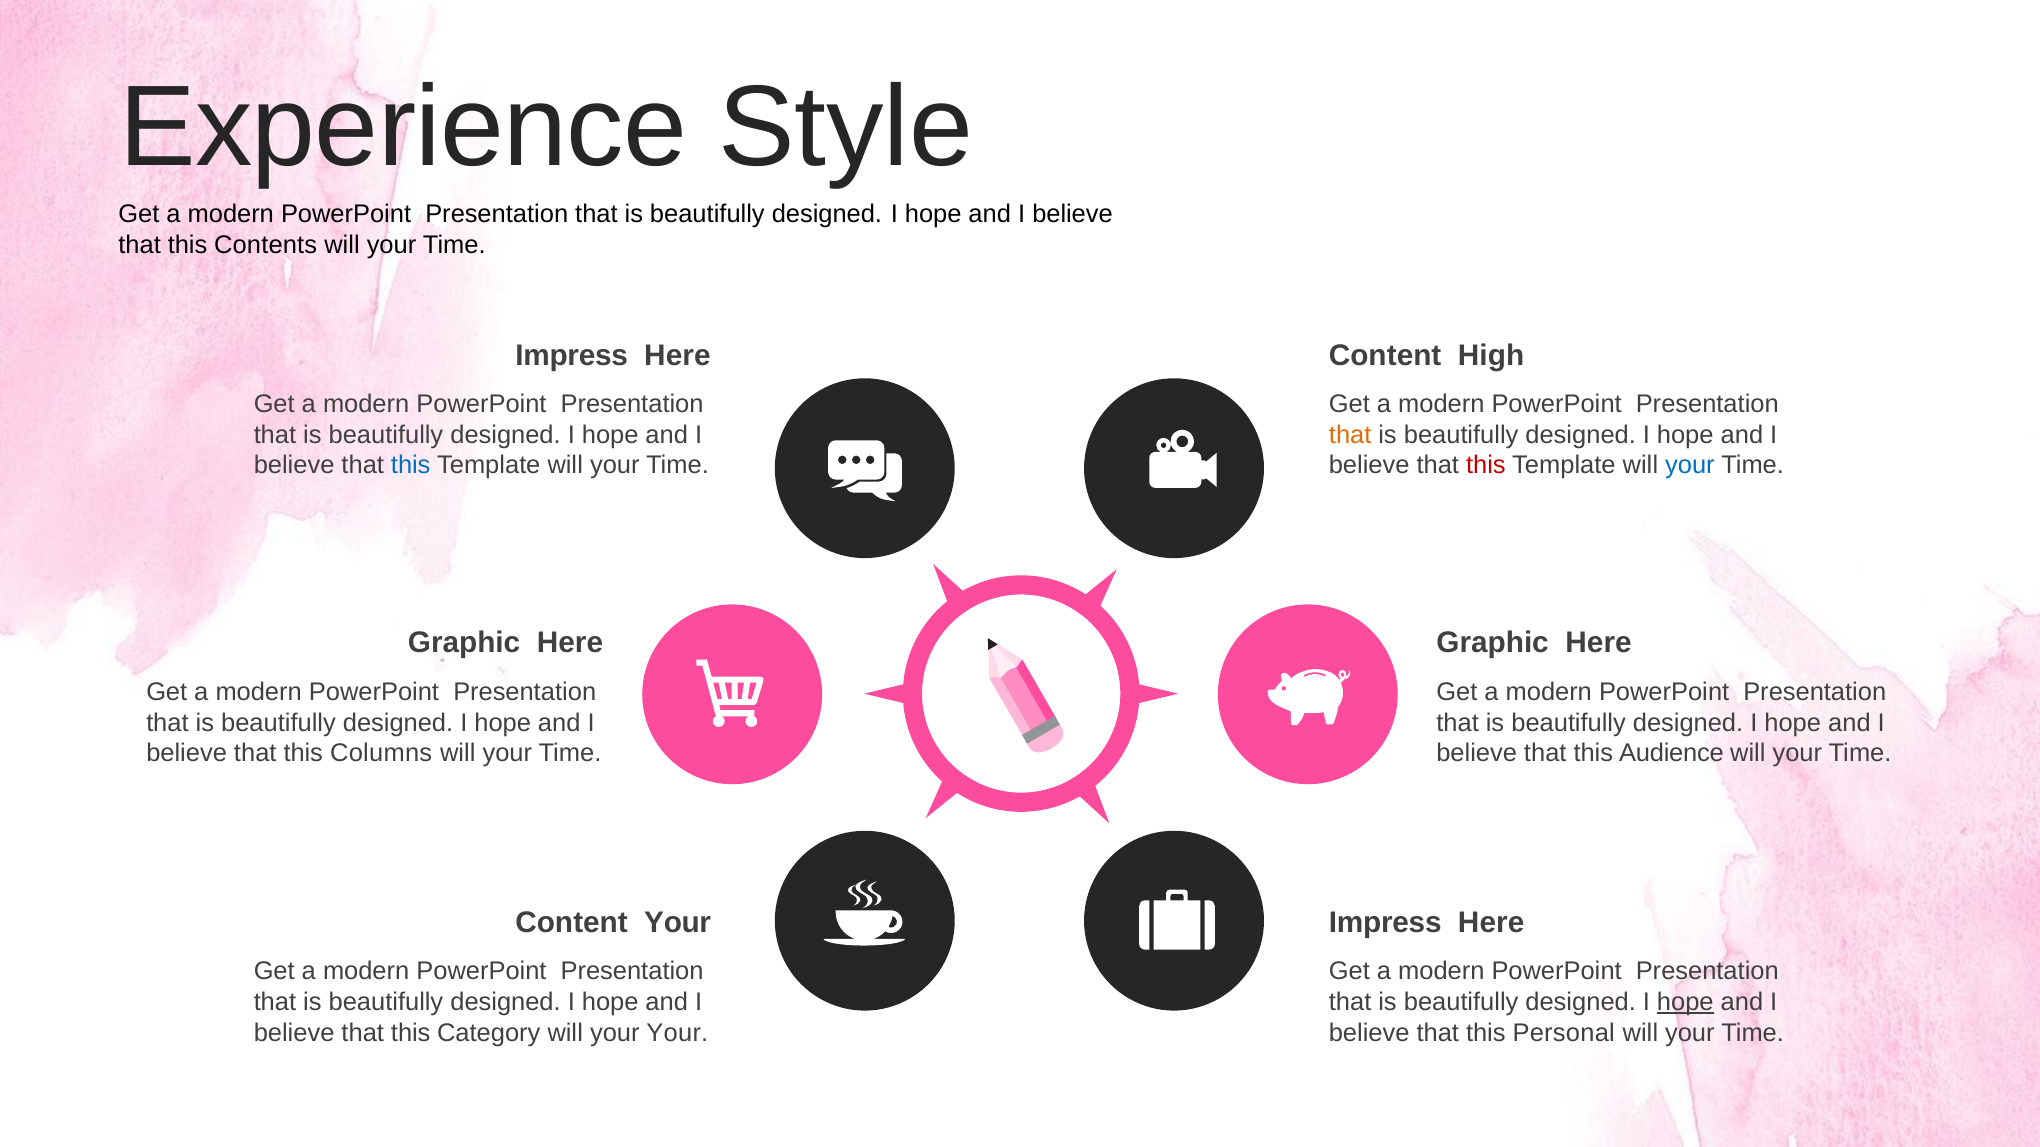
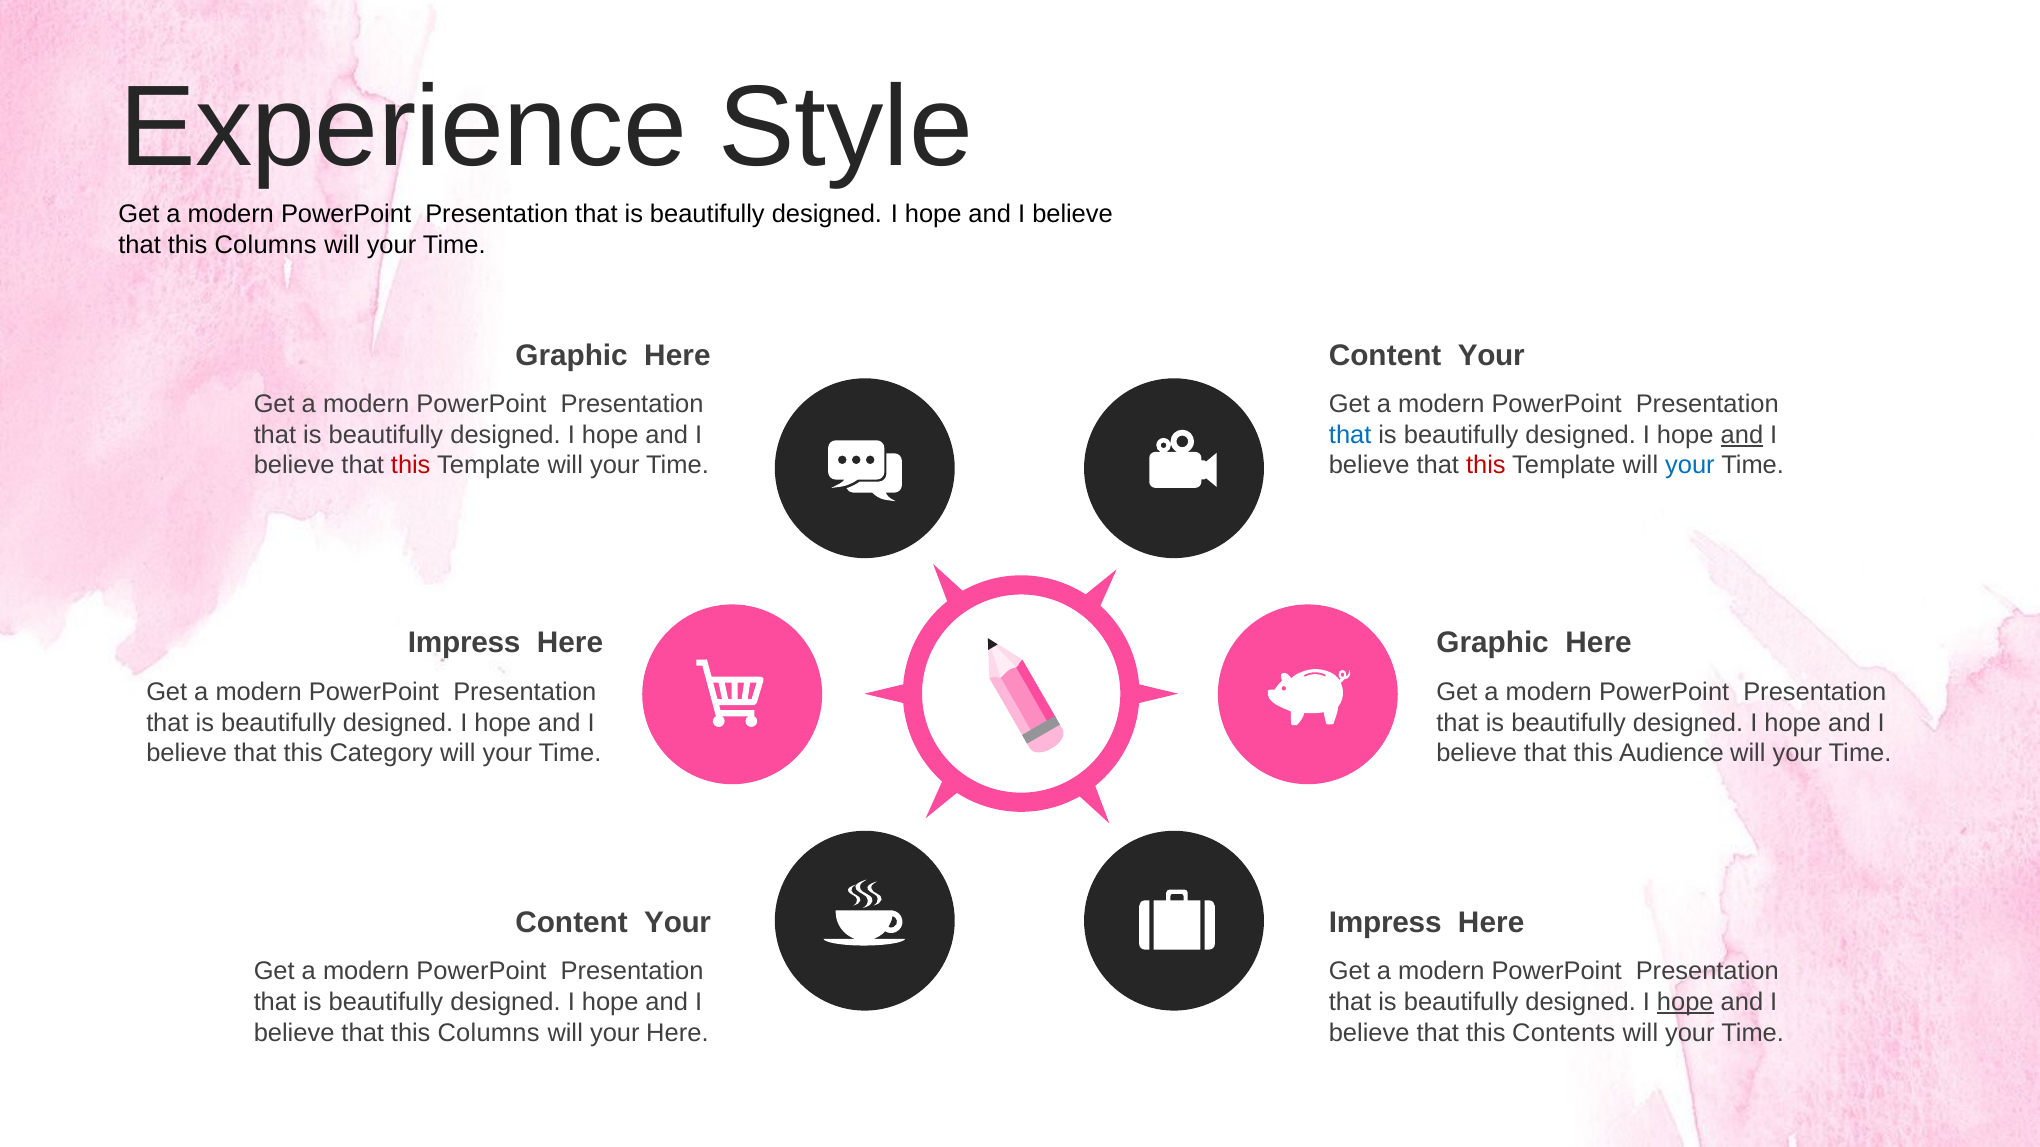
Contents: Contents -> Columns (266, 245)
Impress: Impress -> Graphic (572, 355)
High: High -> Your (1491, 355)
that colour: orange -> blue (1350, 435)
and underline: none -> present (1742, 435)
this colour: blue -> red (411, 466)
Graphic: Graphic -> Impress (464, 643)
Columns: Columns -> Category (381, 754)
Category: Category -> Columns (489, 1033)
your Your: Your -> Here (677, 1033)
Personal: Personal -> Contents (1564, 1033)
